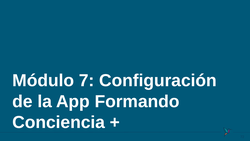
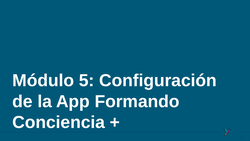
7: 7 -> 5 (87, 80)
